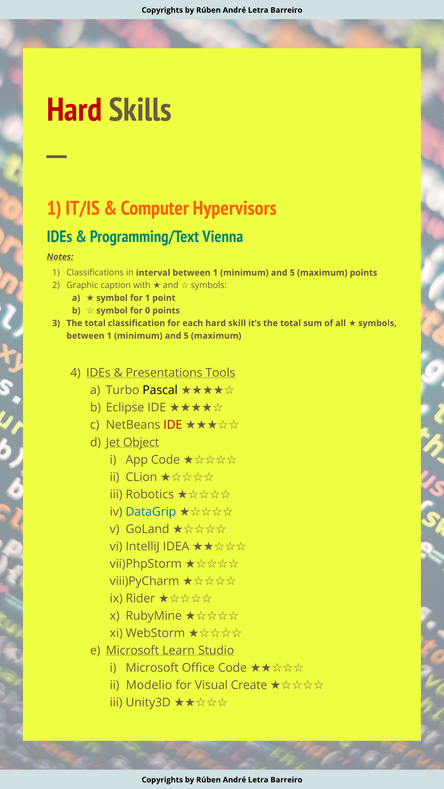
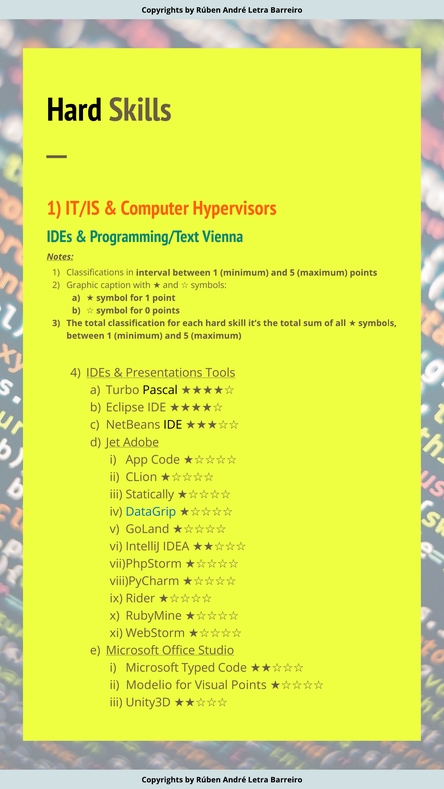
Hard colour: red -> black (74, 110)
IDE colour: red -> black (173, 425)
Object: Object -> Adobe (141, 443)
Robotics: Robotics -> Statically (150, 495)
Learn: Learn -> Office (179, 651)
Office: Office -> Typed (198, 668)
Visual Create: Create -> Points (249, 686)
